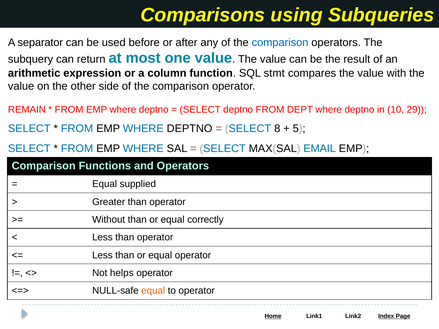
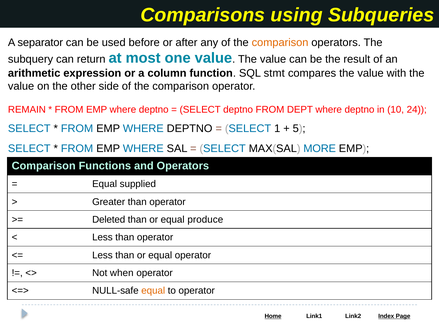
comparison colour: blue -> orange (280, 42)
29: 29 -> 24 (417, 110)
8: 8 -> 1 (277, 129)
EMAIL: EMAIL -> MORE (320, 149)
Without: Without -> Deleted (109, 220)
correctly: correctly -> produce (205, 220)
helps: helps -> when (122, 273)
